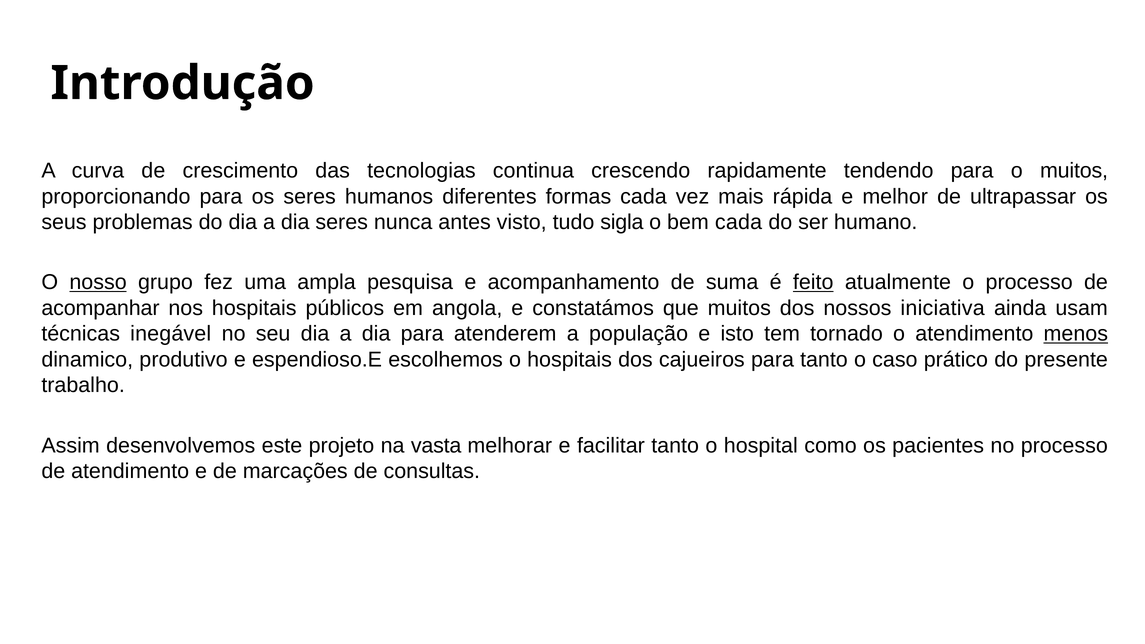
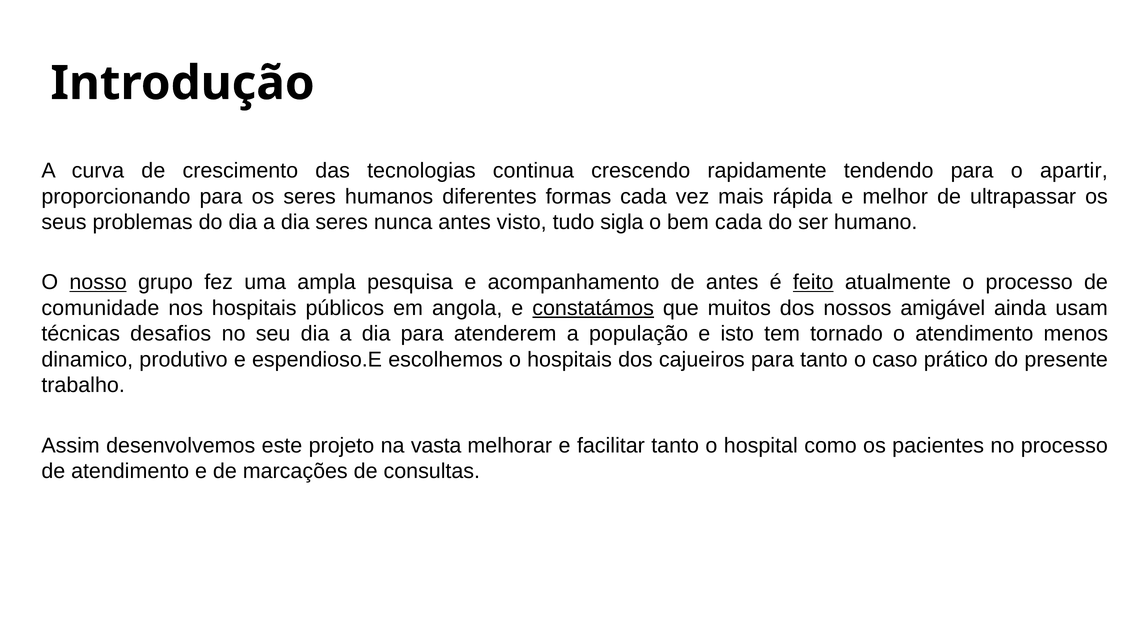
o muitos: muitos -> apartir (1074, 171)
de suma: suma -> antes (732, 282)
acompanhar: acompanhar -> comunidade (100, 308)
constatámos underline: none -> present (593, 308)
iniciativa: iniciativa -> amigável (943, 308)
inegável: inegável -> desafios (171, 334)
menos underline: present -> none (1076, 334)
